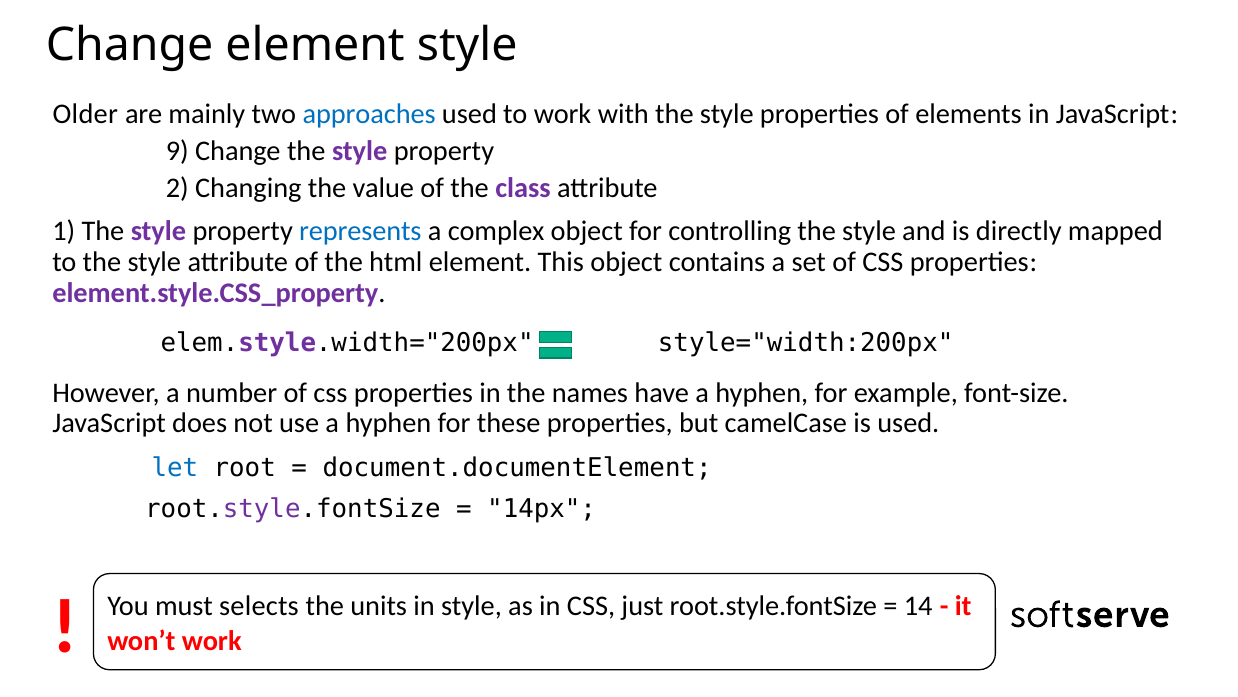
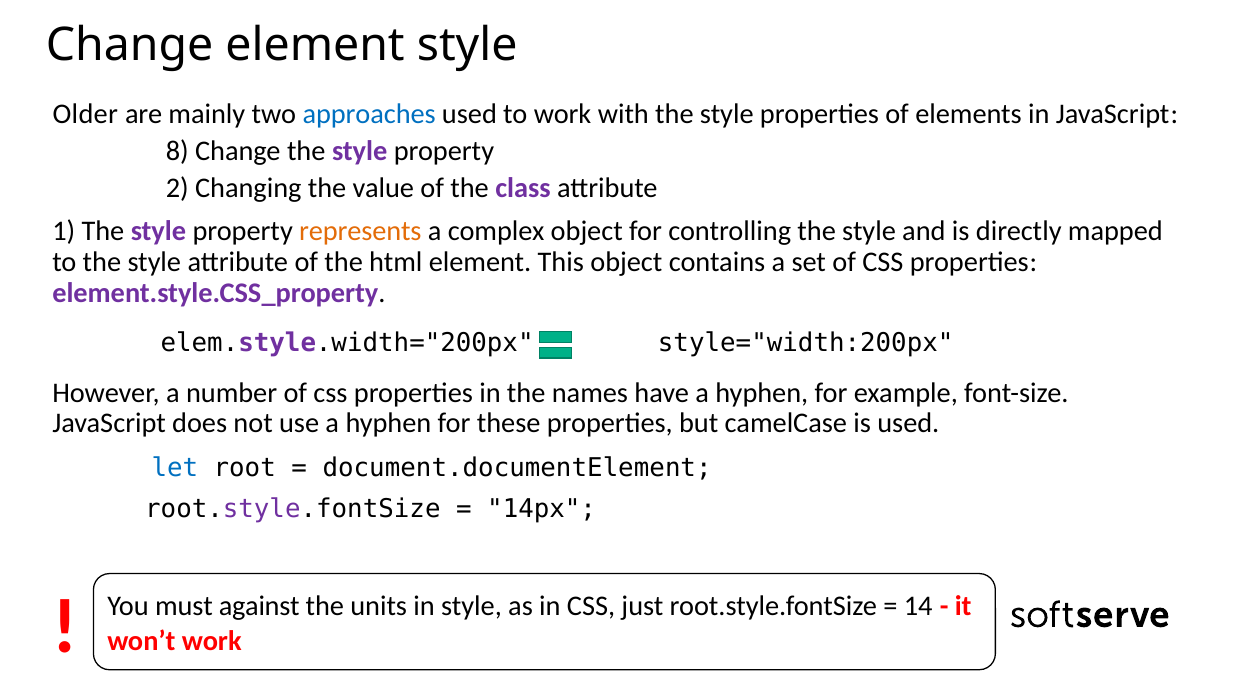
9: 9 -> 8 (177, 151)
represents colour: blue -> orange (360, 231)
selects: selects -> against (259, 606)
